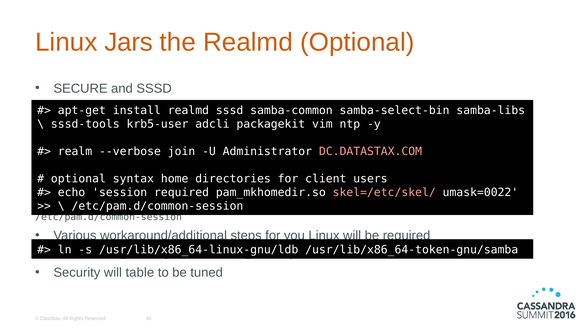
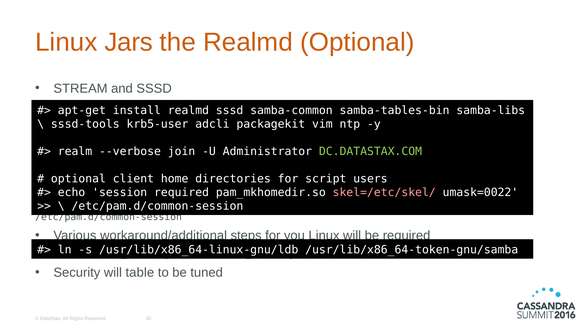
SECURE: SECURE -> STREAM (81, 89)
samba-select-bin: samba-select-bin -> samba-tables-bin (395, 111)
DC.DATASTAX.COM colour: pink -> light green (370, 152)
syntax: syntax -> client (133, 179)
client: client -> script (326, 179)
